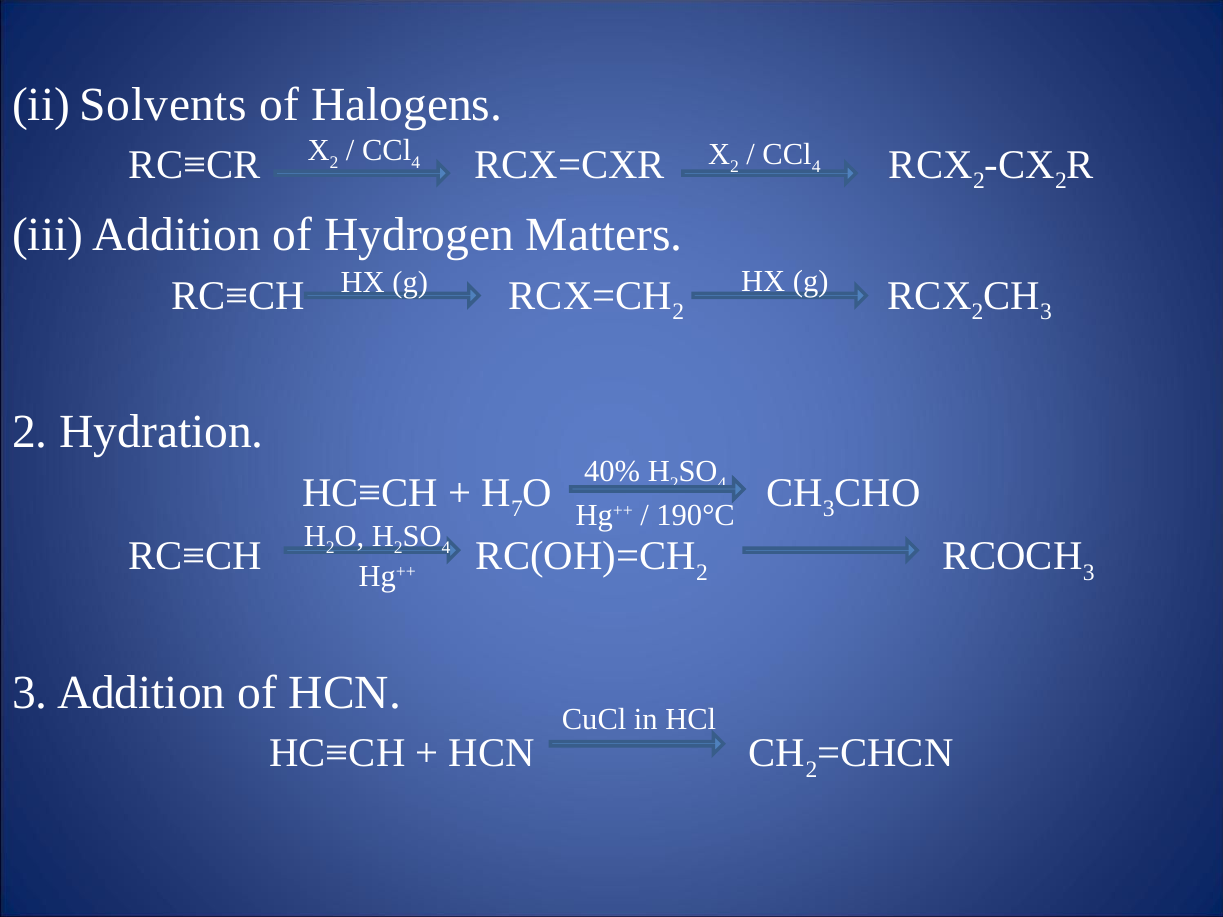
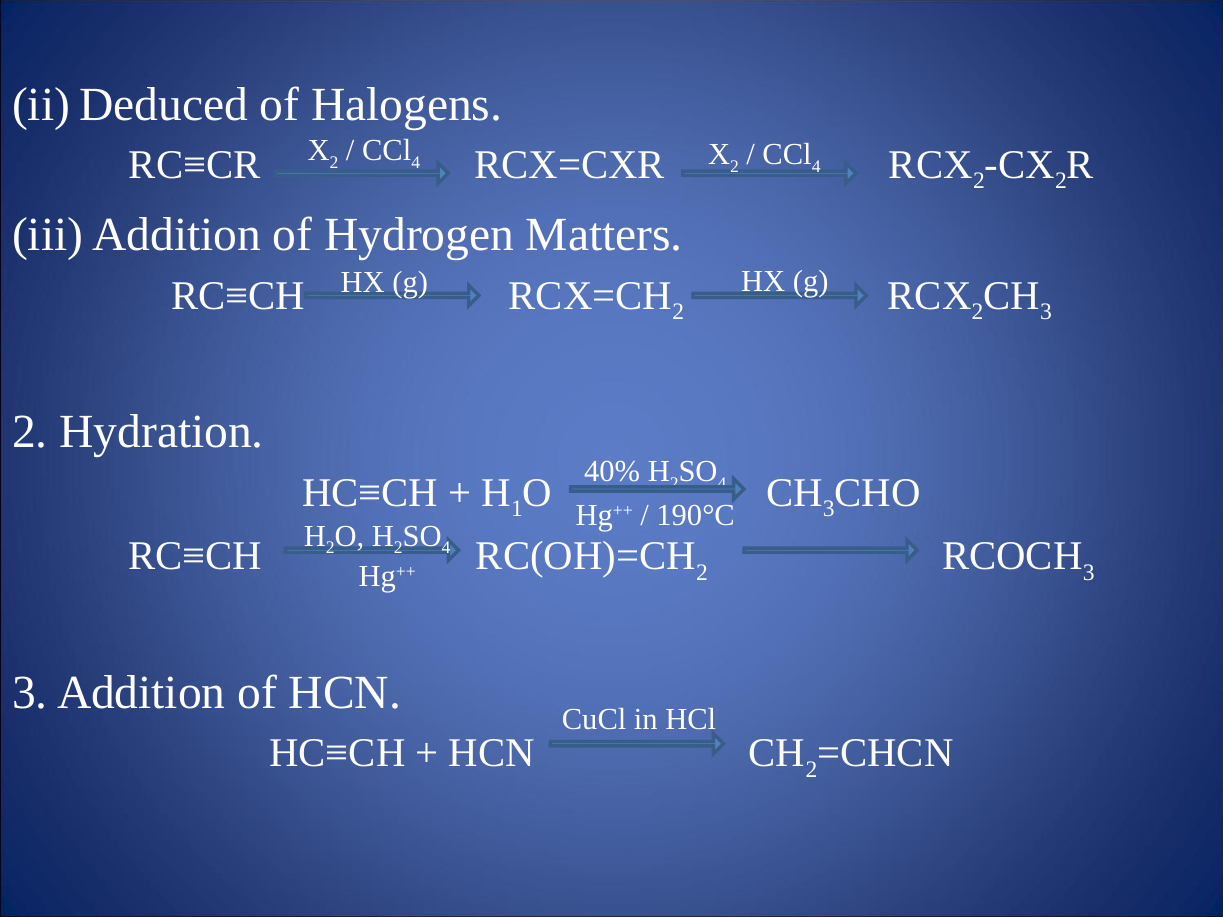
Solvents: Solvents -> Deduced (164, 105)
7: 7 -> 1 (517, 509)
